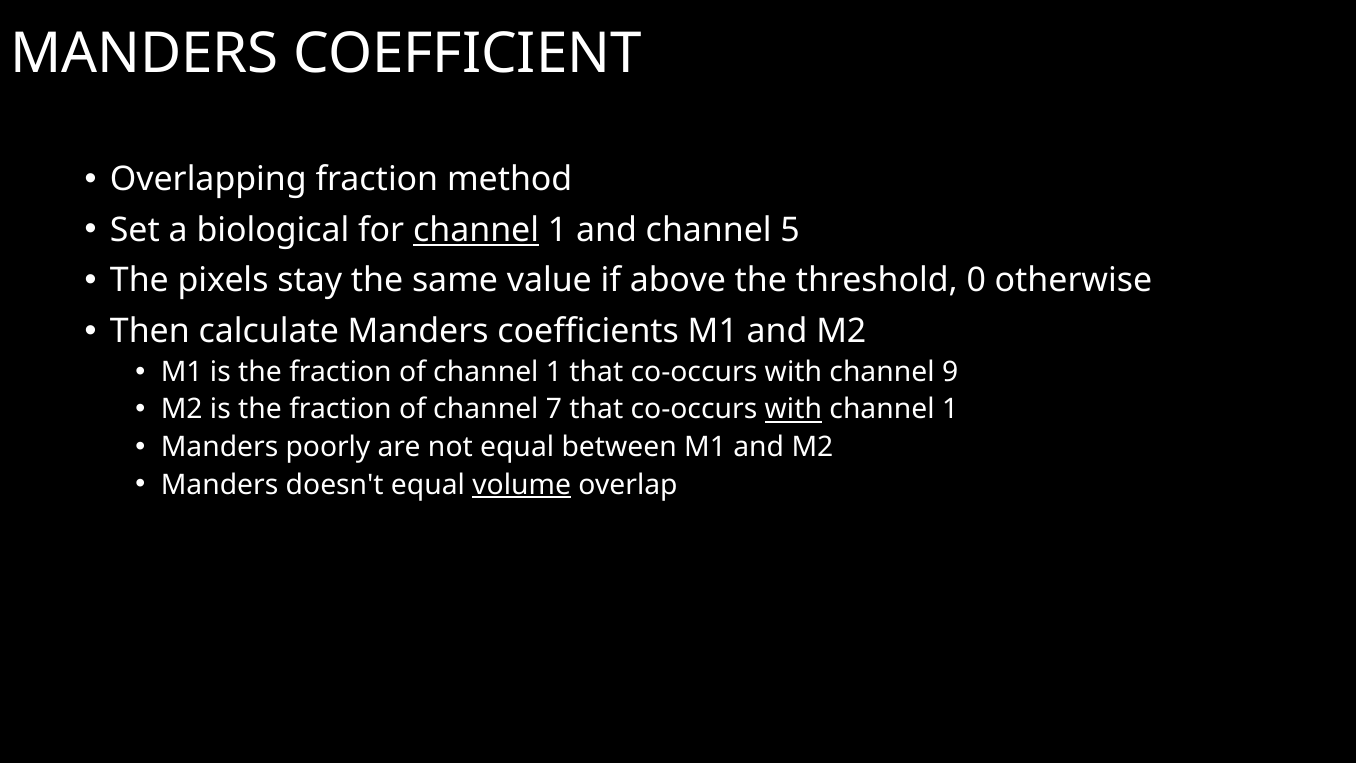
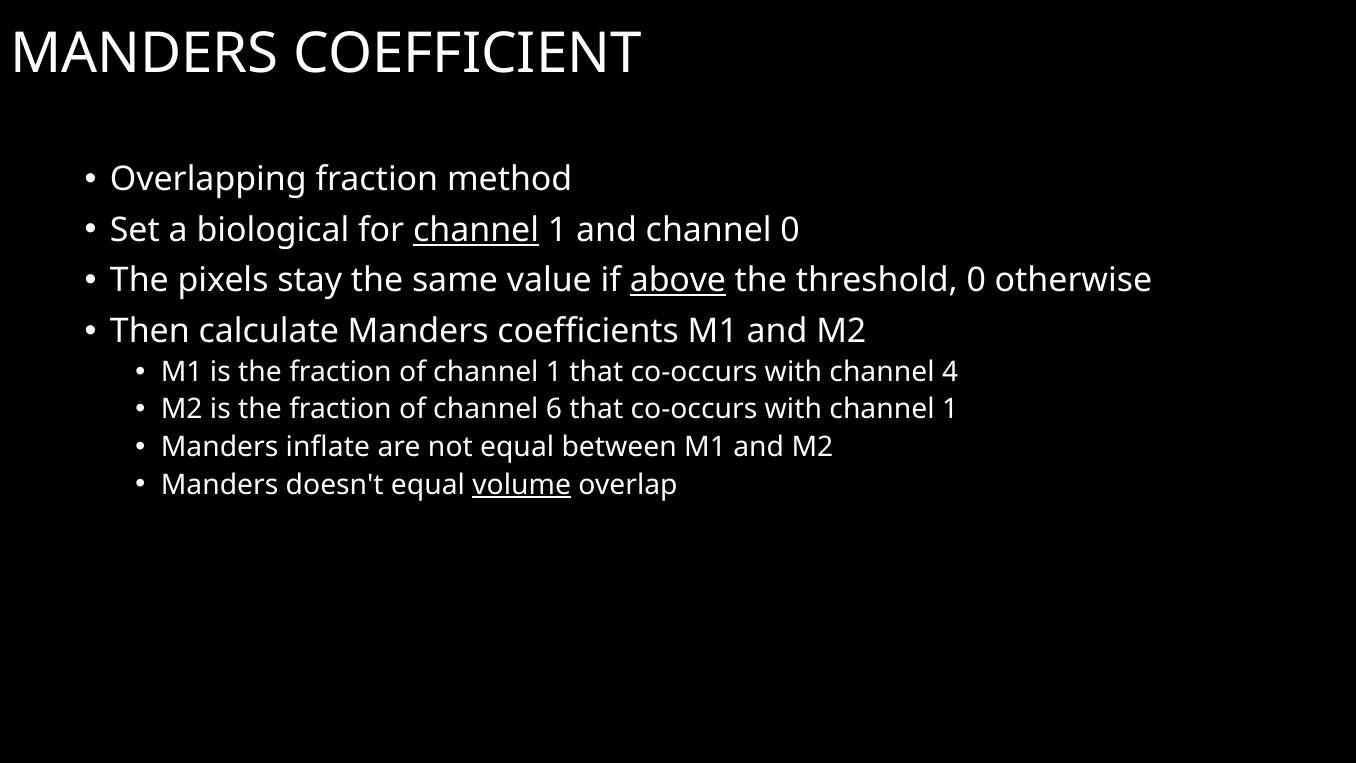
channel 5: 5 -> 0 (790, 230)
above underline: none -> present (678, 281)
9: 9 -> 4 (950, 372)
7: 7 -> 6 (554, 410)
with underline: present -> none (793, 410)
poorly: poorly -> inflate (328, 447)
